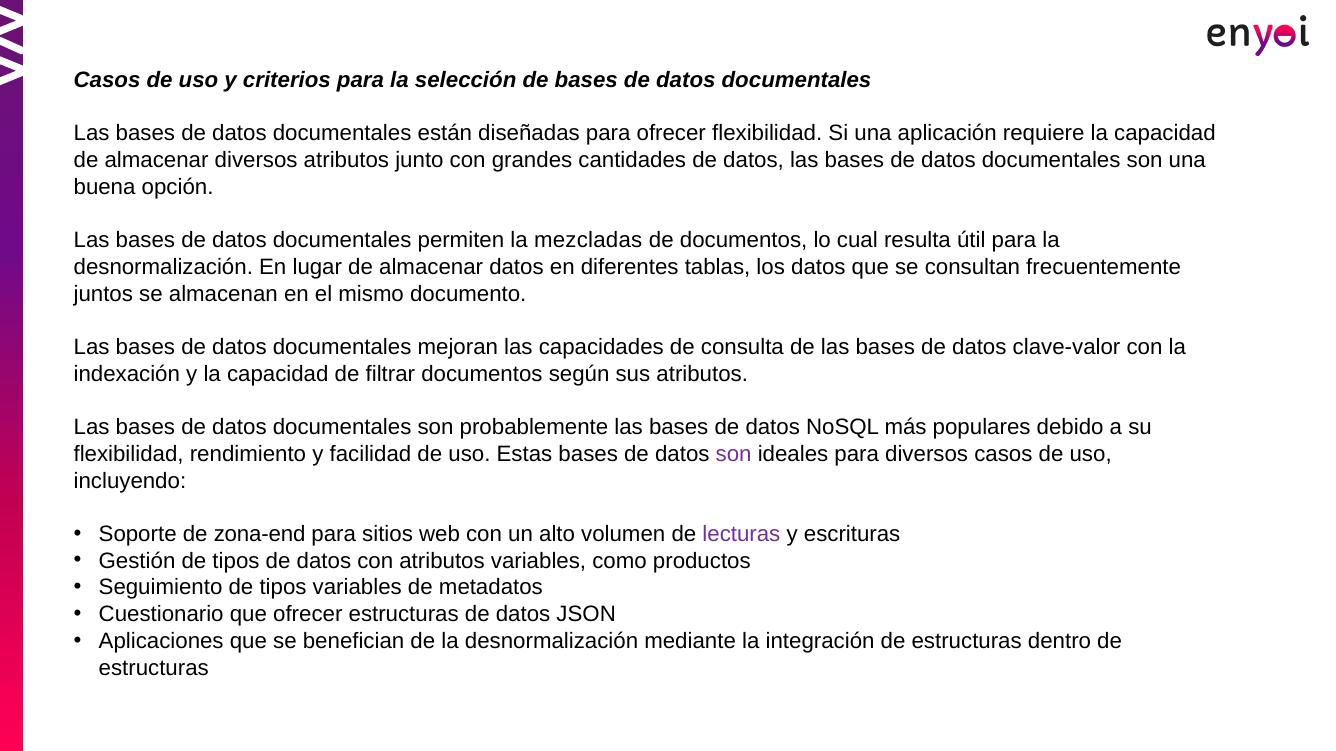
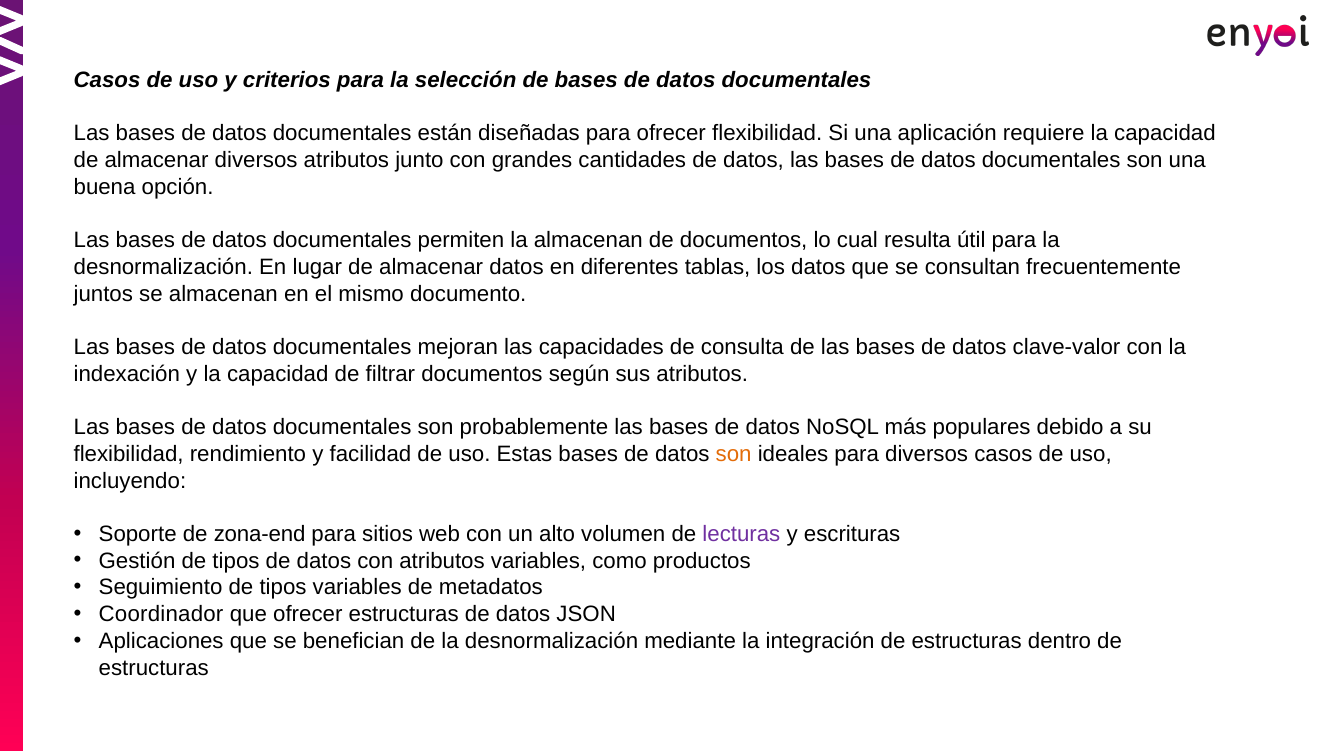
la mezcladas: mezcladas -> almacenan (588, 241)
son colour: purple -> orange (734, 454)
Cuestionario: Cuestionario -> Coordinador (161, 615)
